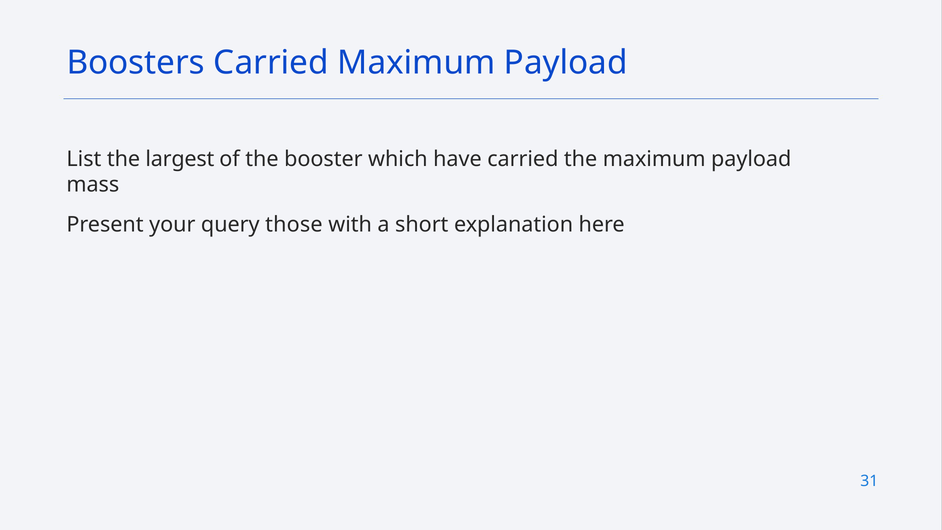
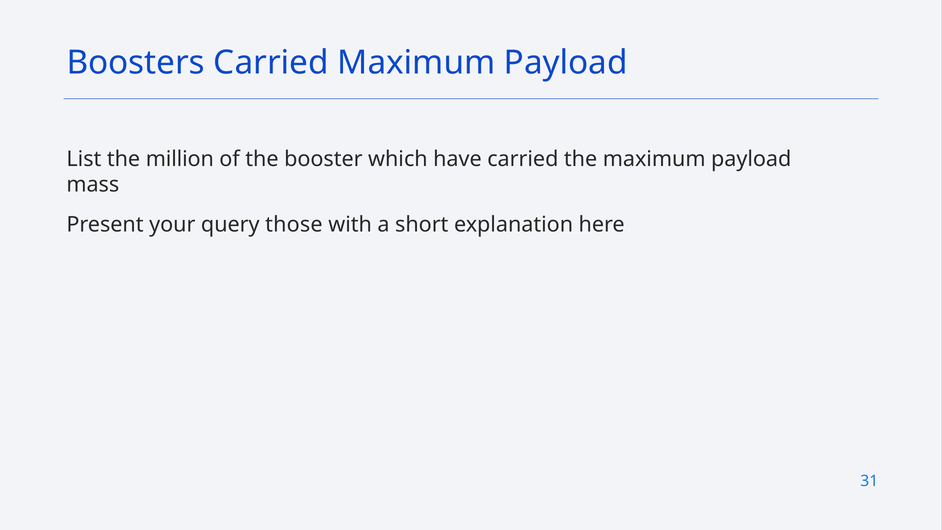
largest: largest -> million (180, 159)
